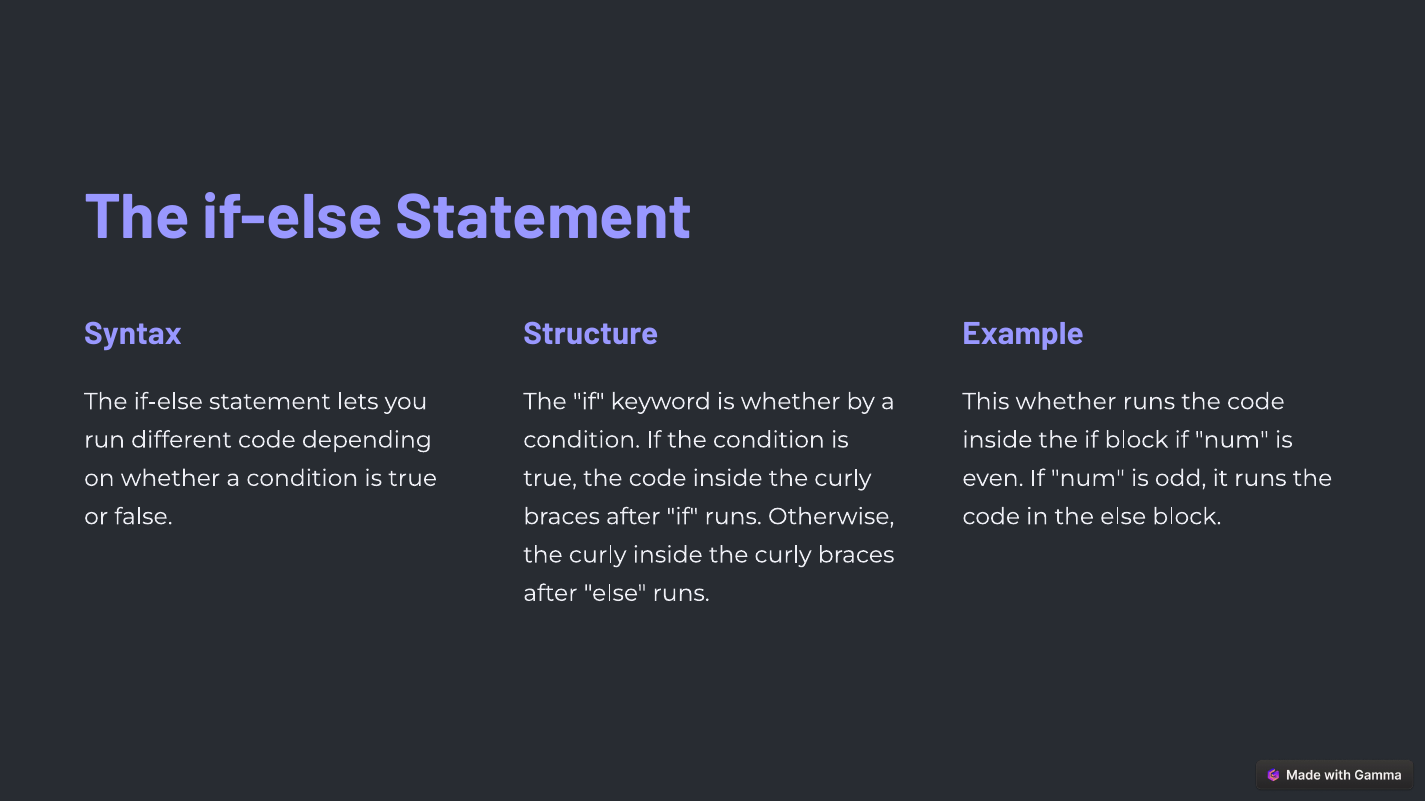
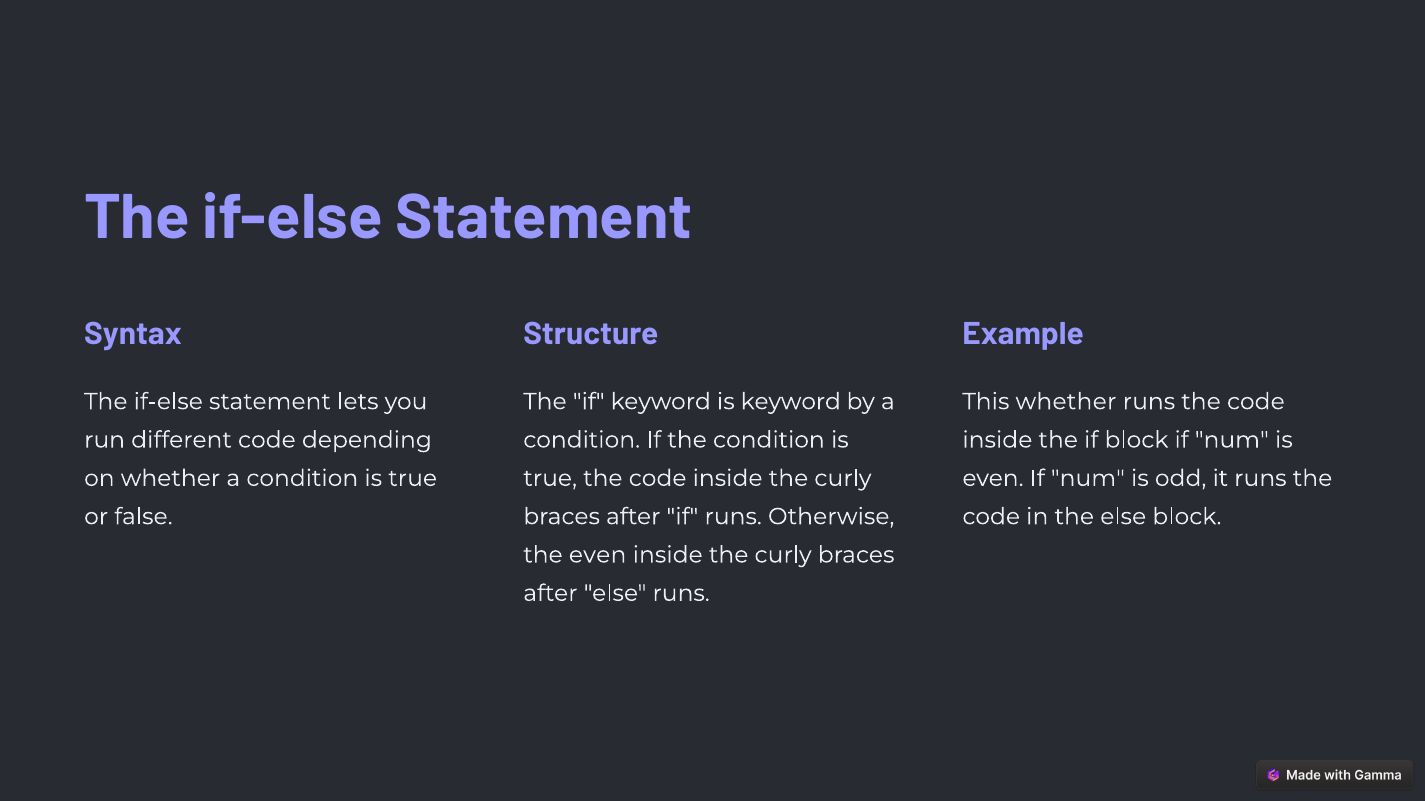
is whether: whether -> keyword (791, 402)
curly: curly -> even (598, 555)
